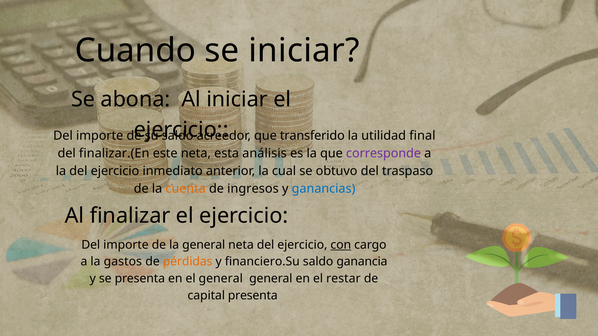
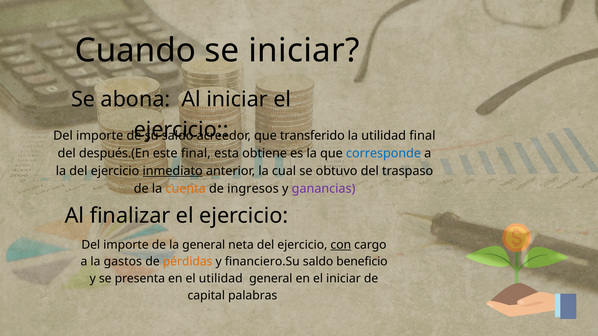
finalizar.(En: finalizar.(En -> después.(En (114, 153)
este neta: neta -> final (196, 153)
análisis: análisis -> obtiene (265, 153)
corresponde colour: purple -> blue (383, 153)
inmediato underline: none -> present (173, 171)
ganancias colour: blue -> purple (324, 189)
ganancia: ganancia -> beneficio (362, 262)
el general: general -> utilidad (221, 279)
el restar: restar -> iniciar (343, 279)
capital presenta: presenta -> palabras (253, 296)
